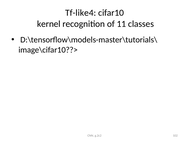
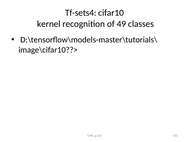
Tf-like4: Tf-like4 -> Tf-sets4 (81, 13)
11: 11 -> 49 (121, 24)
